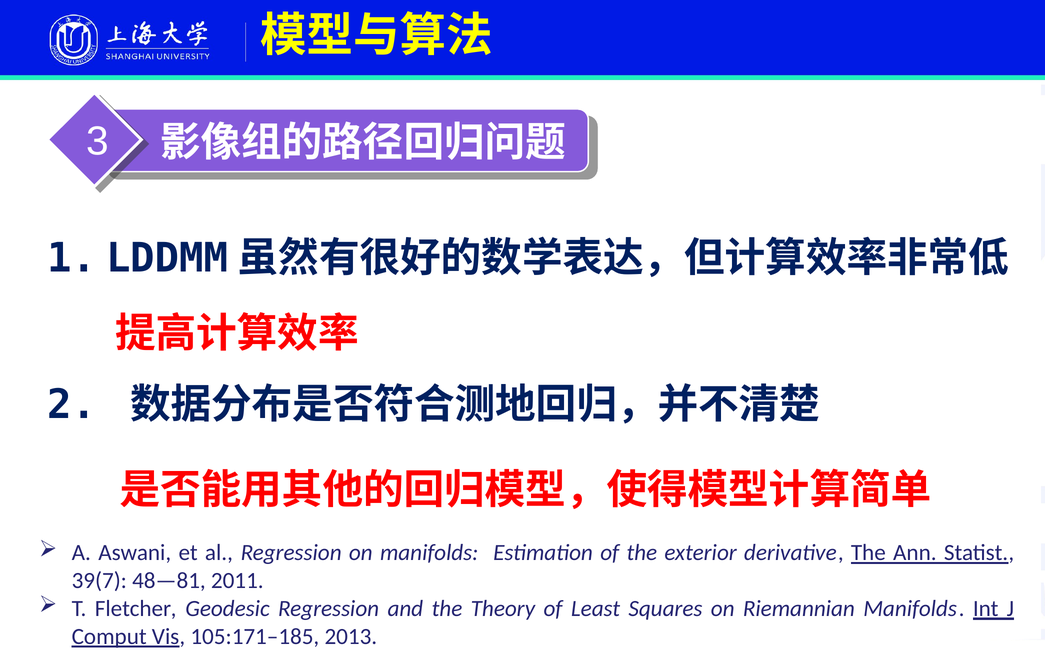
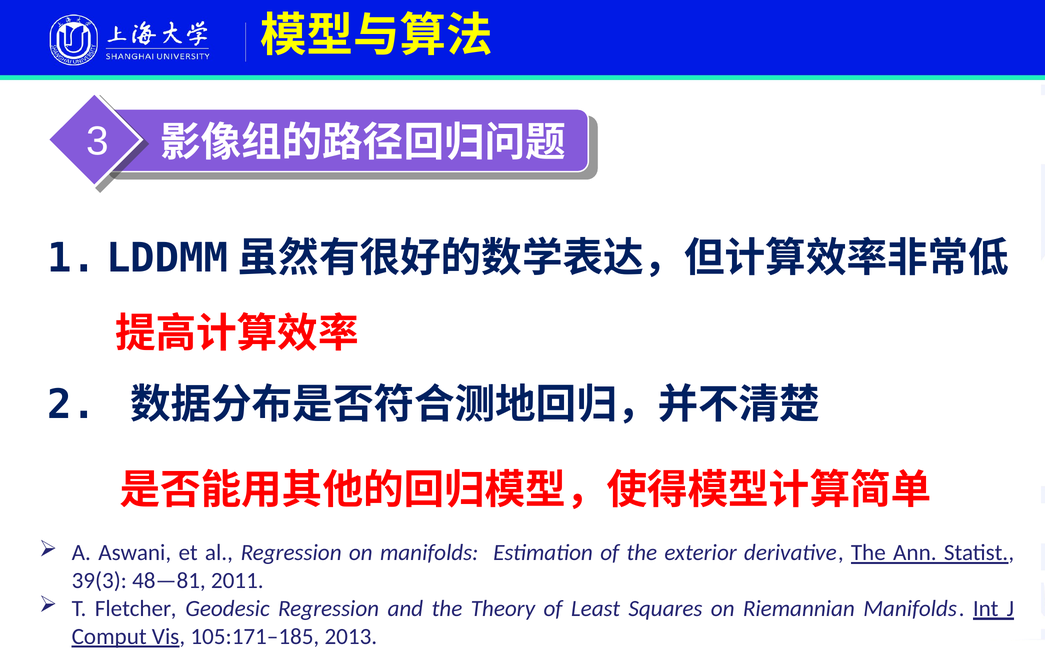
39(7: 39(7 -> 39(3 (99, 581)
